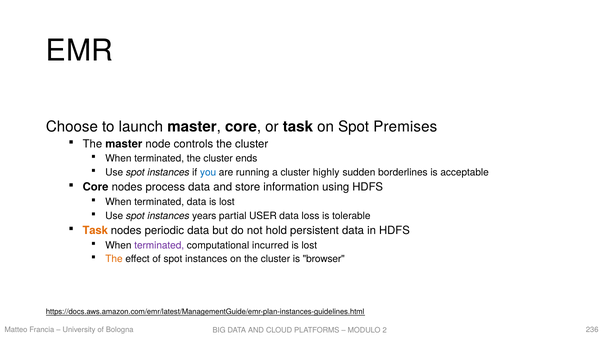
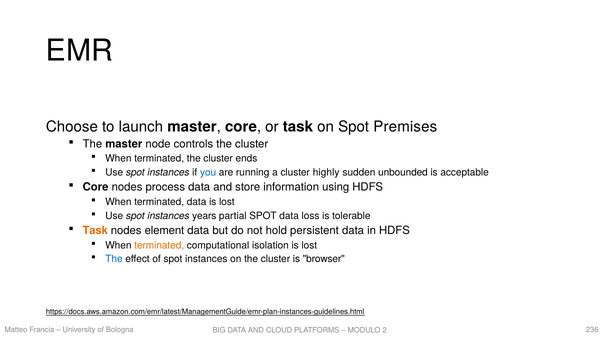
borderlines: borderlines -> unbounded (403, 173)
partial USER: USER -> SPOT (263, 216)
periodic: periodic -> element (164, 231)
terminated colour: purple -> orange (159, 245)
incurred: incurred -> isolation (270, 245)
The colour: orange -> blue (114, 259)
